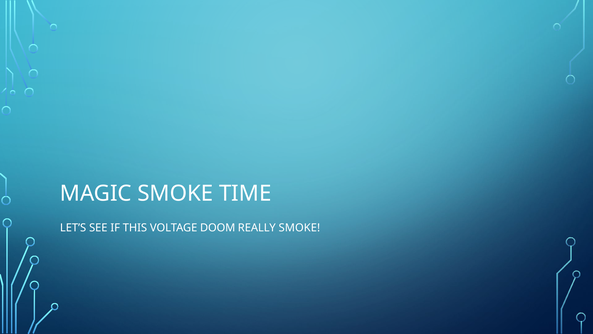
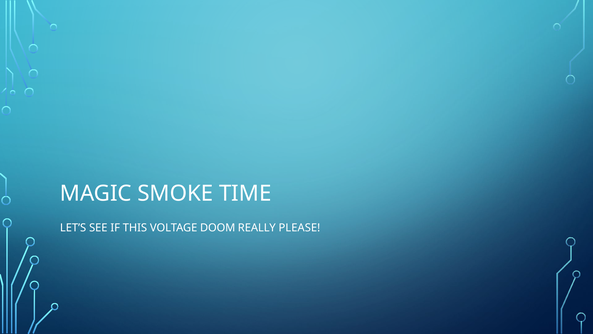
REALLY SMOKE: SMOKE -> PLEASE (299, 228)
